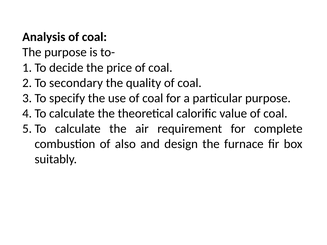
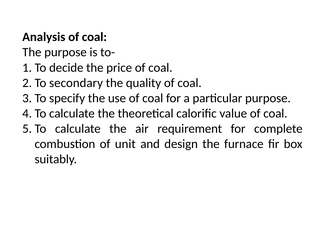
also: also -> unit (125, 144)
